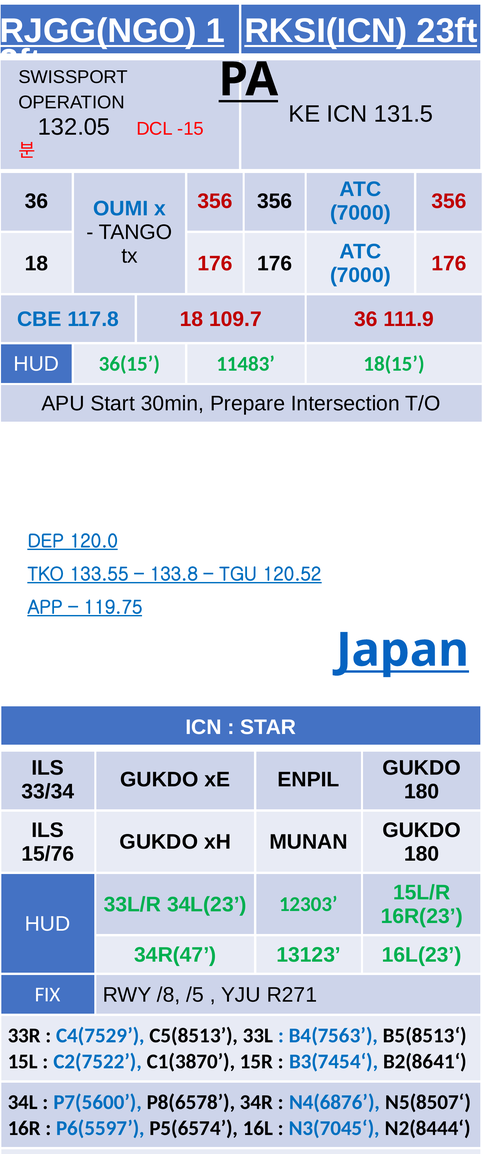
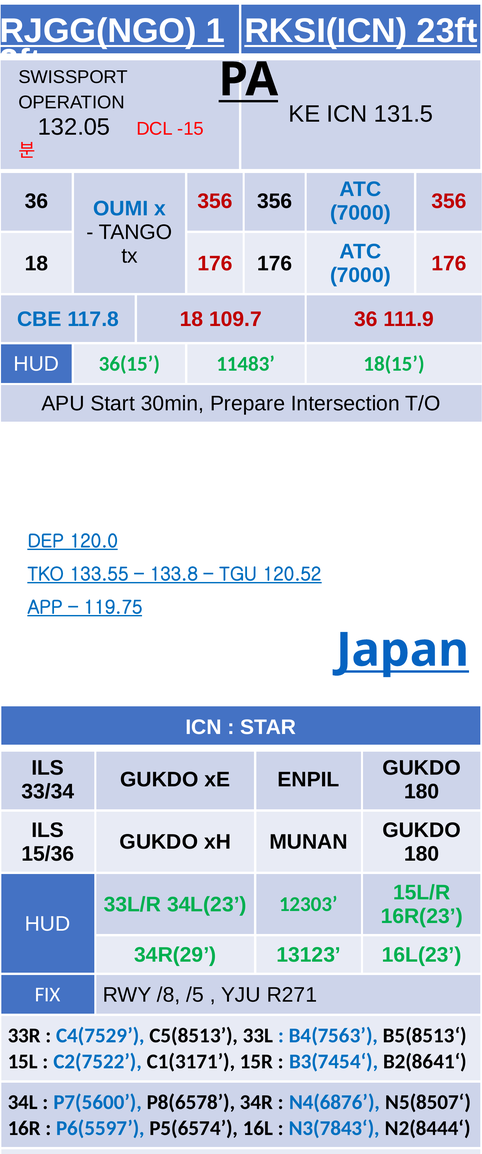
15/76: 15/76 -> 15/36 (48, 853)
34R(47: 34R(47 -> 34R(29 (175, 954)
C1(3870: C1(3870 -> C1(3171 (191, 1061)
N3(7045‘: N3(7045‘ -> N3(7843‘ (334, 1127)
